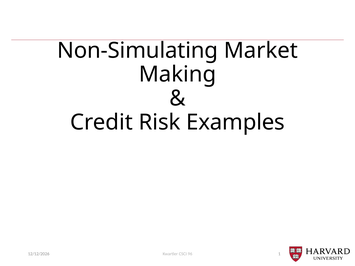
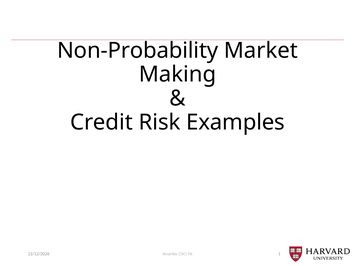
Non-Simulating: Non-Simulating -> Non-Probability (138, 50)
